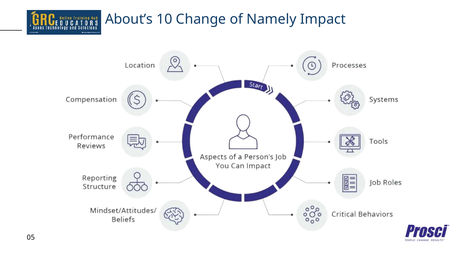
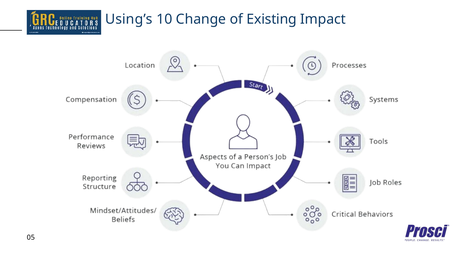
About’s: About’s -> Using’s (129, 19)
Namely: Namely -> Existing (272, 19)
